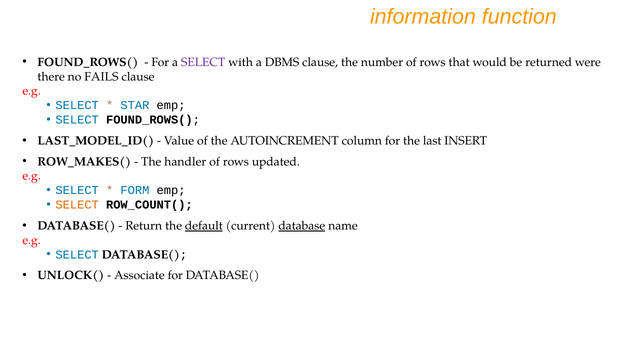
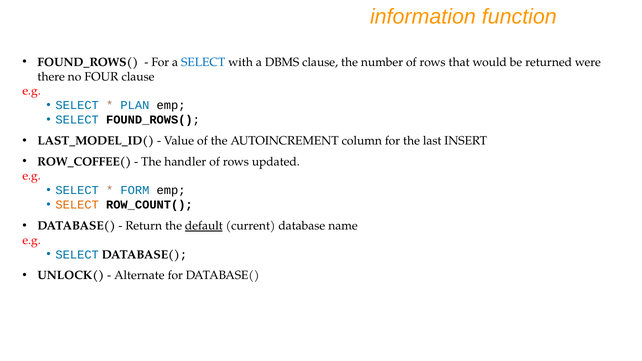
SELECT colour: purple -> blue (203, 62)
FAILS: FAILS -> FOUR (101, 77)
STAR: STAR -> PLAN (135, 105)
ROW_MAKES(: ROW_MAKES( -> ROW_COFFEE( (84, 162)
database underline: present -> none (302, 226)
Associate: Associate -> Alternate (139, 276)
